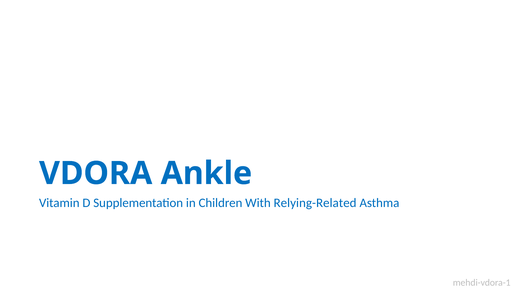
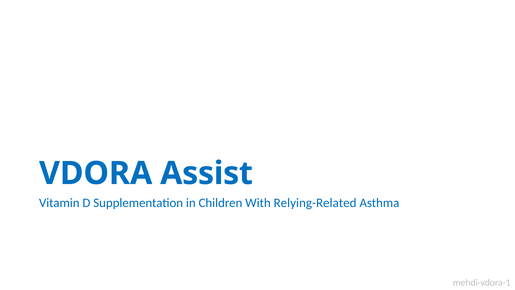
Ankle: Ankle -> Assist (207, 173)
